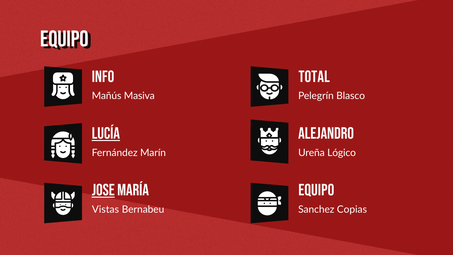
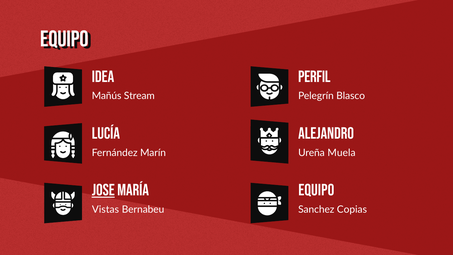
Info: Info -> Idea (103, 77)
Total: Total -> Perfil (314, 77)
Masiva: Masiva -> Stream (139, 96)
Lucía underline: present -> none (106, 133)
Lógico: Lógico -> Muela (341, 153)
